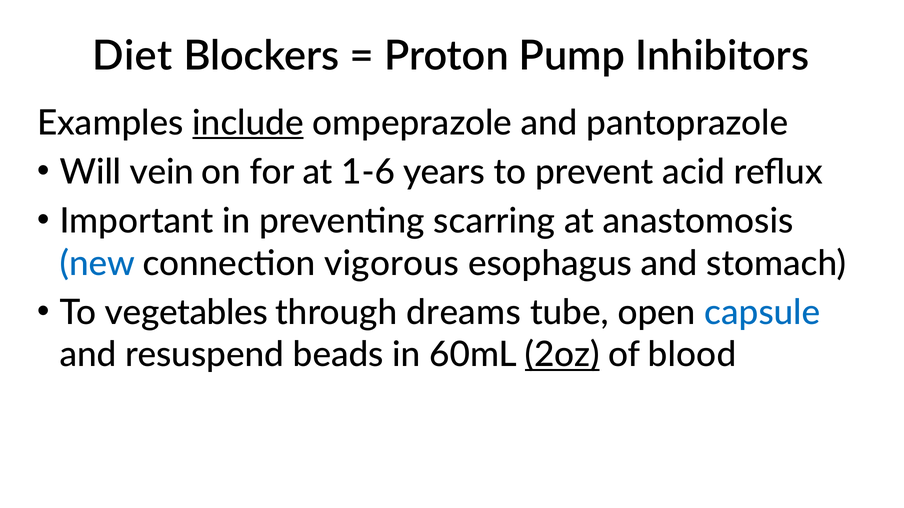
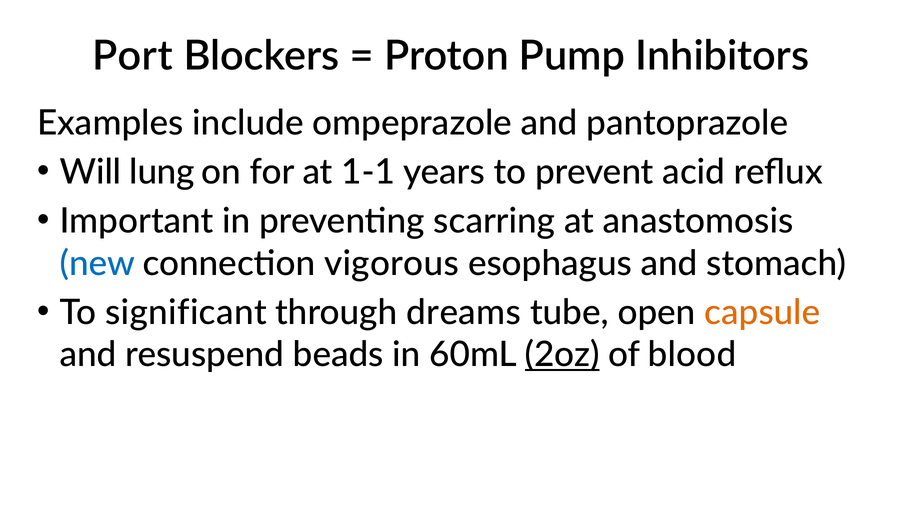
Diet: Diet -> Port (132, 56)
include underline: present -> none (248, 123)
vein: vein -> lung (162, 172)
1-6: 1-6 -> 1-1 (368, 172)
vegetables: vegetables -> significant (186, 313)
capsule colour: blue -> orange (762, 313)
